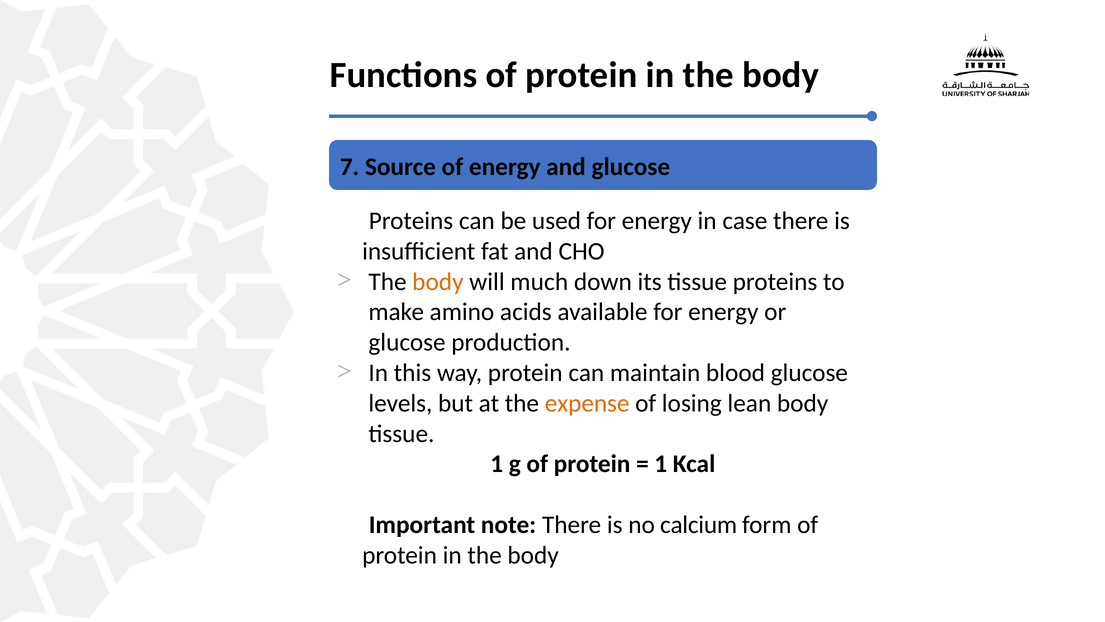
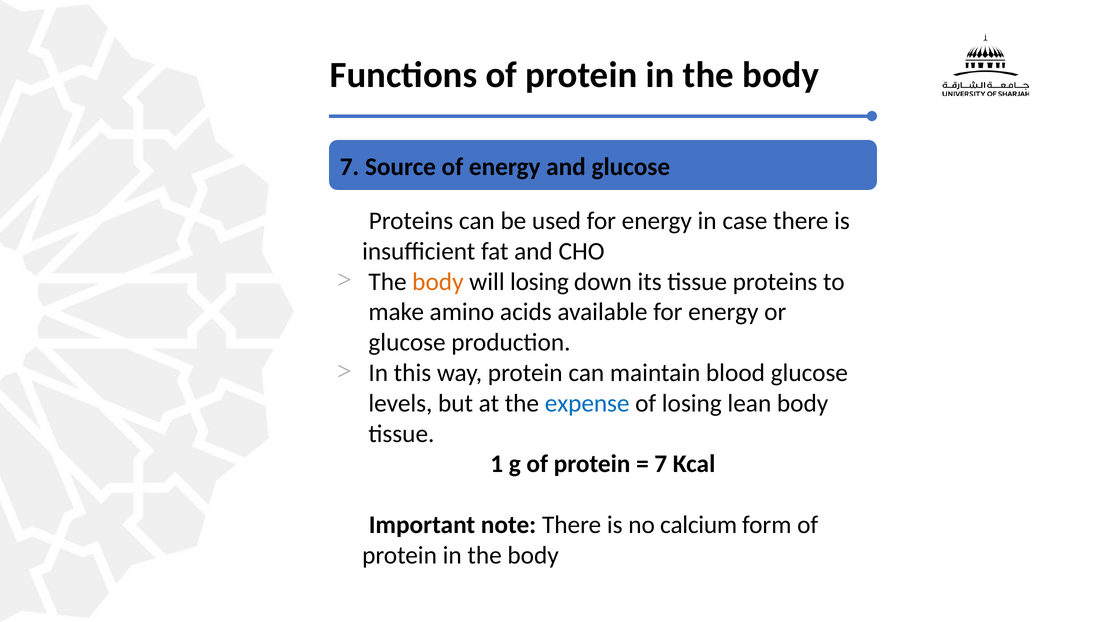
will much: much -> losing (539, 282)
expense colour: orange -> blue (587, 403)
1: 1 -> 7 (661, 464)
